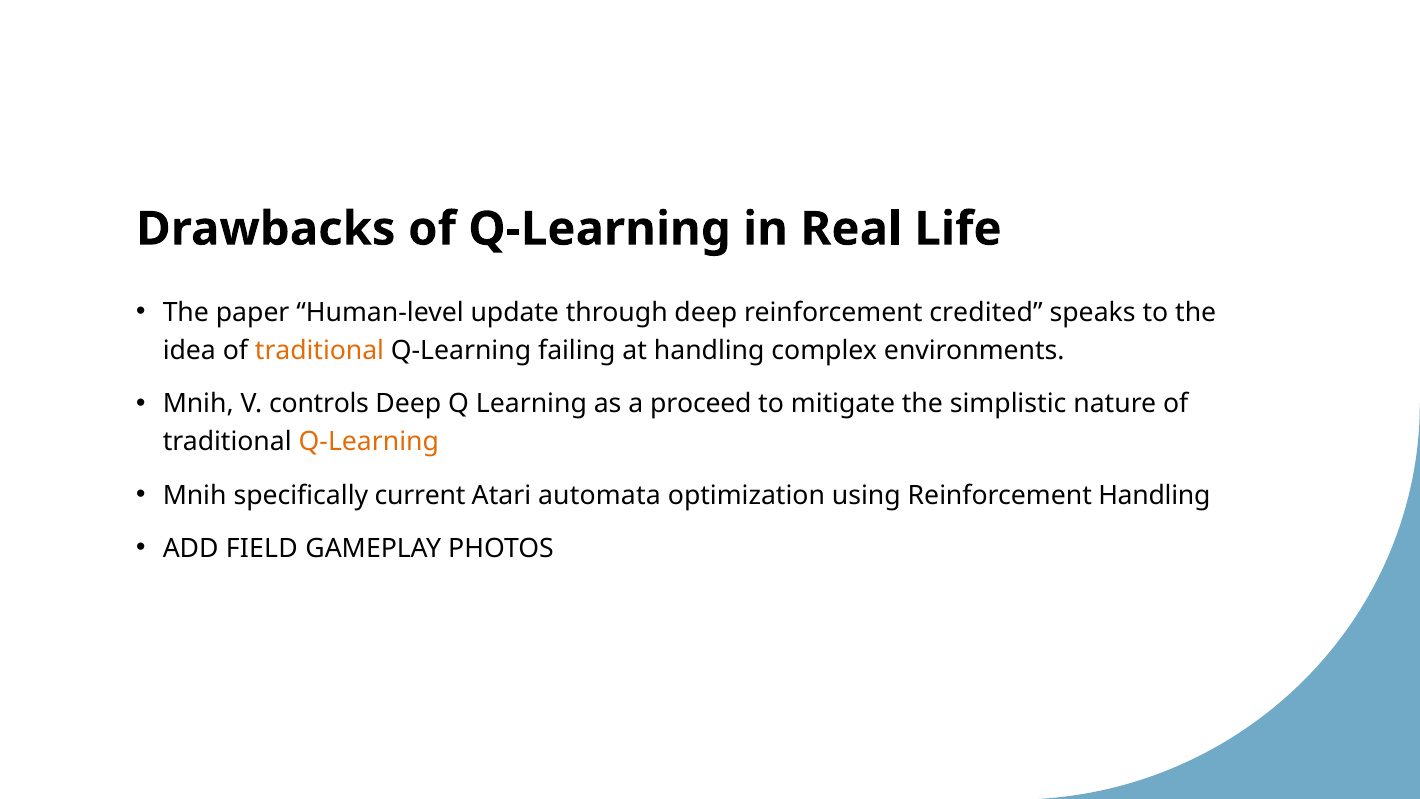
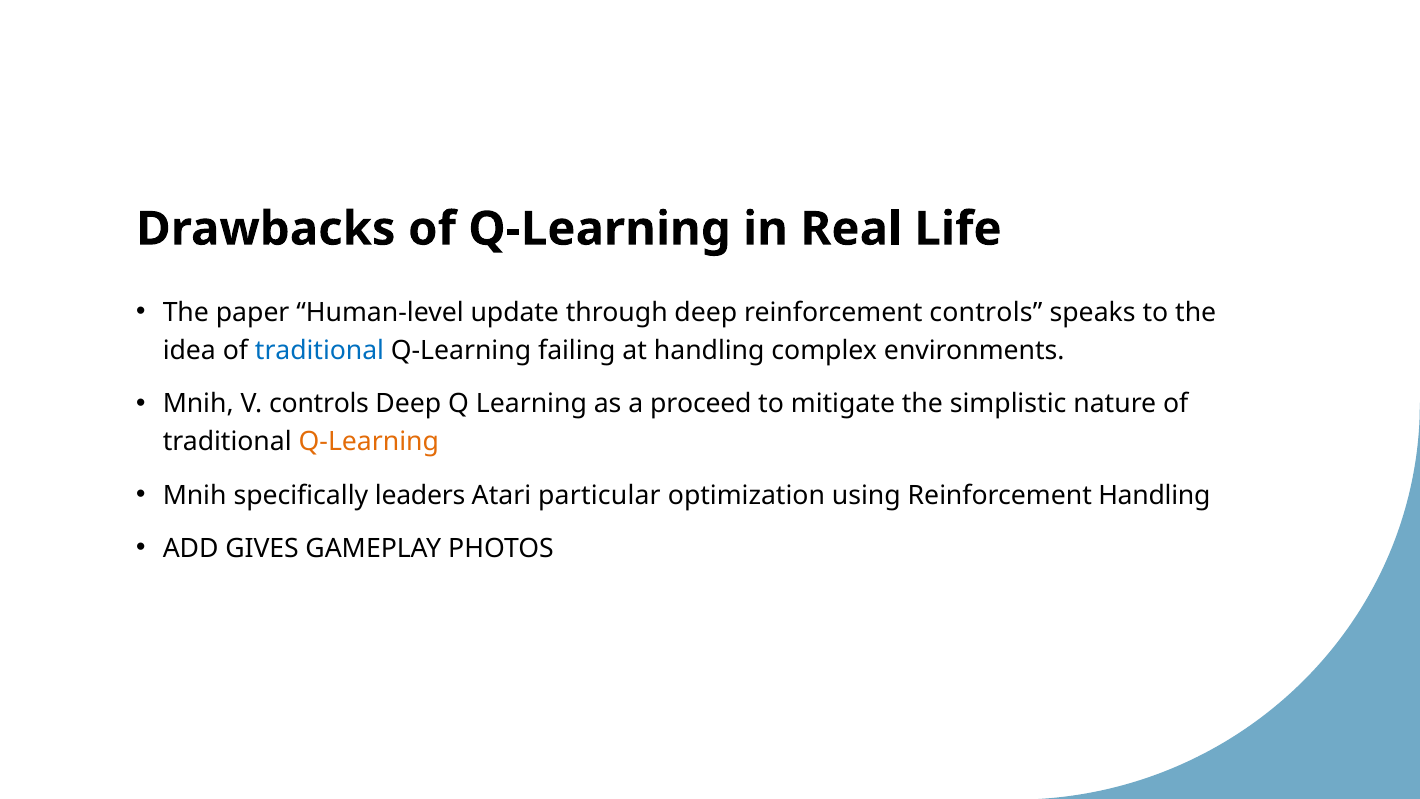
reinforcement credited: credited -> controls (986, 312)
traditional colour: orange -> blue (319, 351)
current: current -> leaders (420, 495)
automata: automata -> particular (599, 495)
FIELD: FIELD -> GIVES (262, 548)
